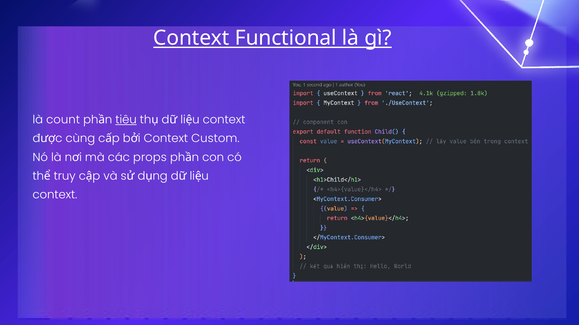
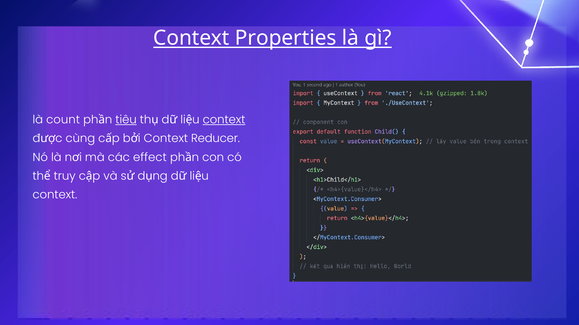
Functional: Functional -> Properties (286, 38)
context underline: none -> present (224, 120)
Custom: Custom -> Reducer (215, 139)
props: props -> effect (150, 158)
